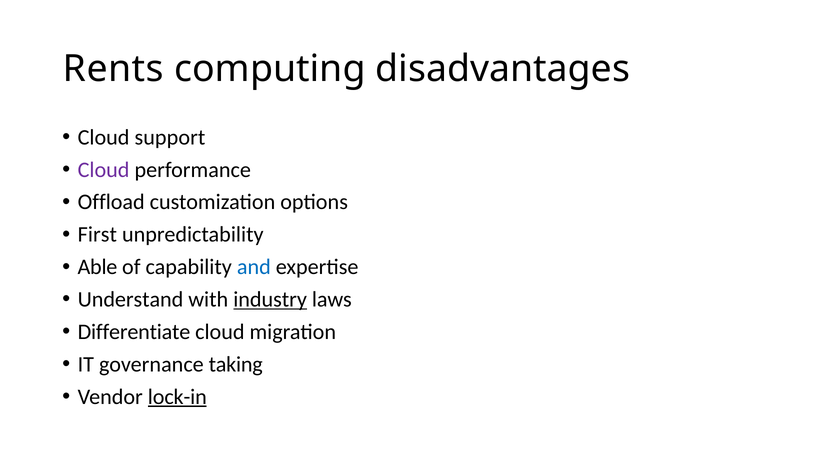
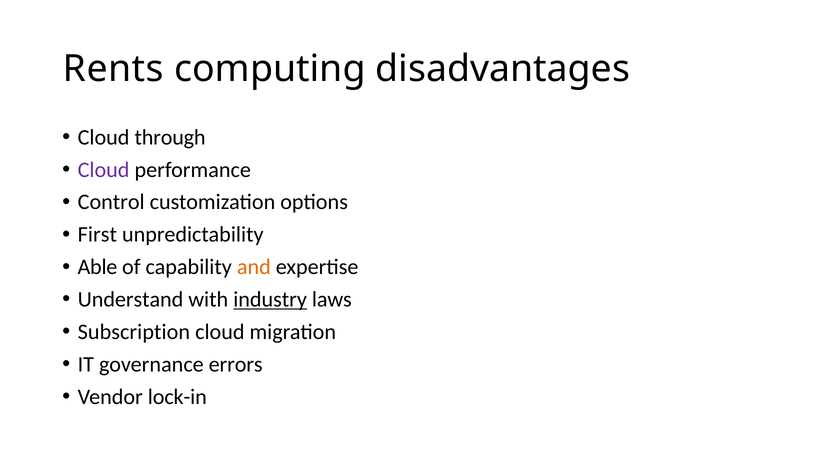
support: support -> through (170, 137)
Offload: Offload -> Control (111, 202)
and colour: blue -> orange (254, 267)
Differentiate: Differentiate -> Subscription (134, 332)
taking: taking -> errors (236, 364)
lock-in underline: present -> none (177, 397)
